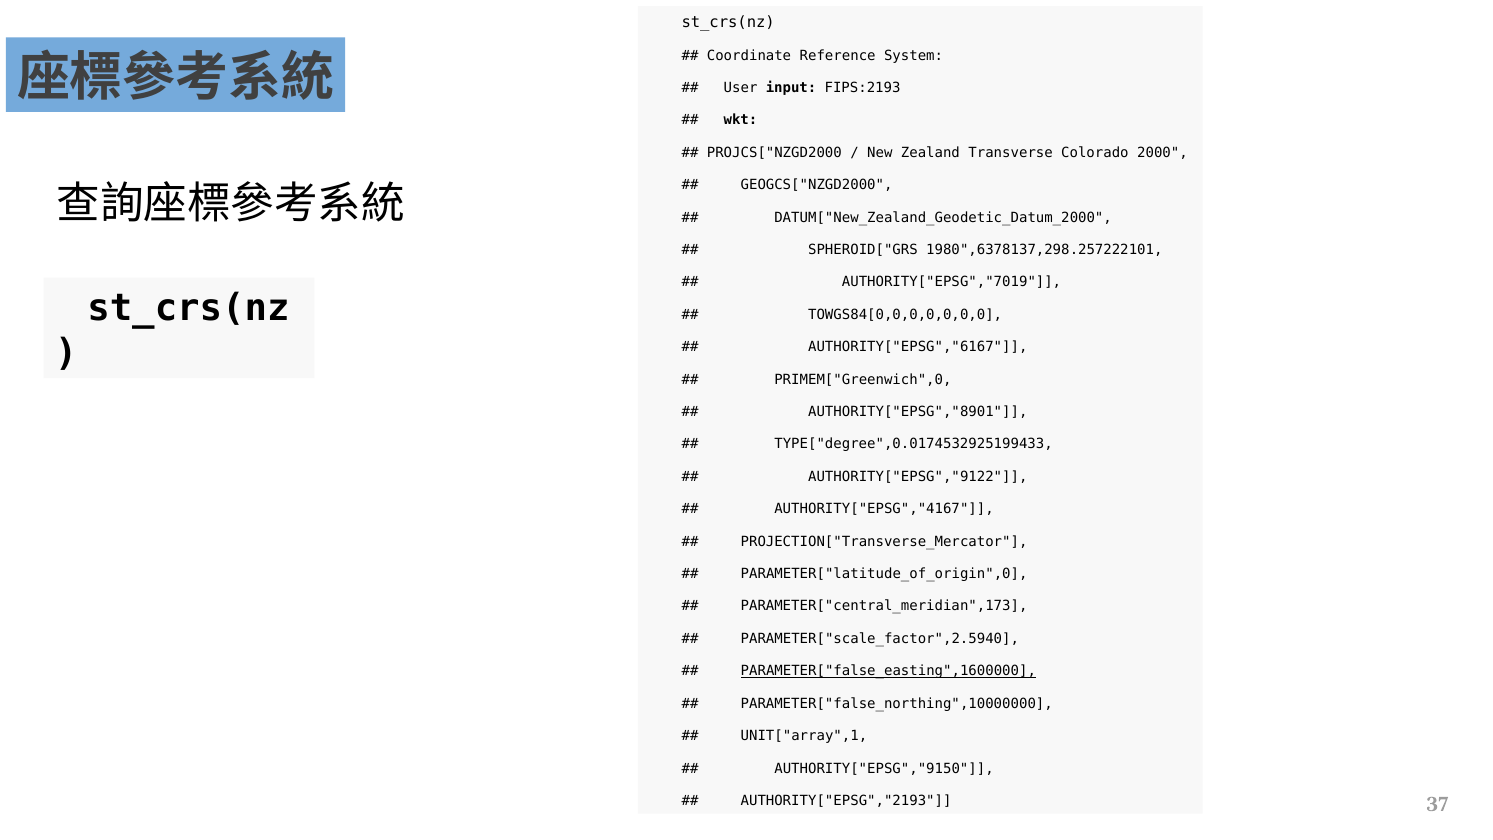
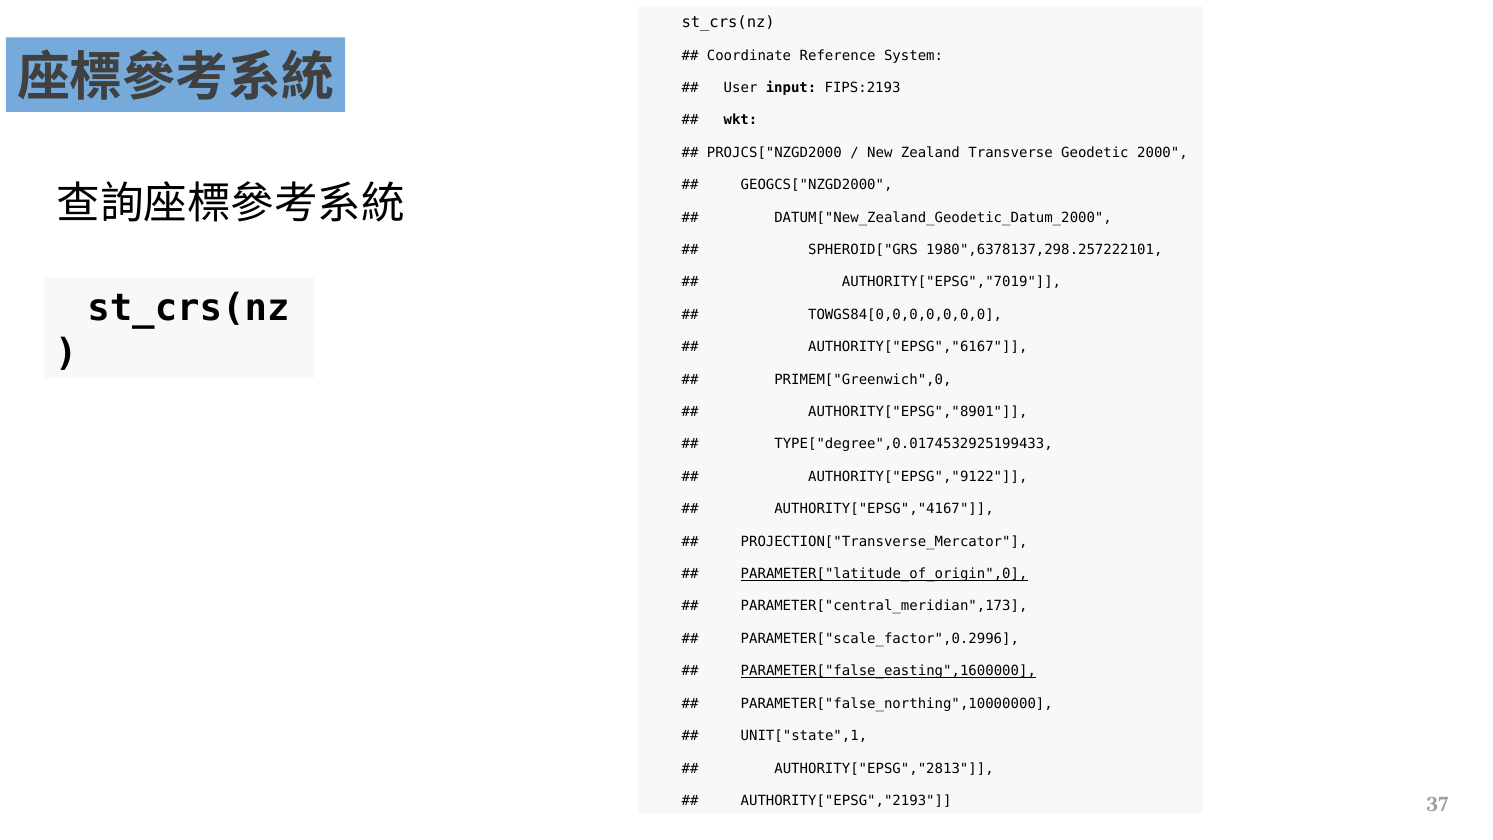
Colorado: Colorado -> Geodetic (1095, 153)
PARAMETER["latitude_of_origin",0 underline: none -> present (884, 574)
PARAMETER["scale_factor",2.5940: PARAMETER["scale_factor",2.5940 -> PARAMETER["scale_factor",0.2996 (880, 639)
UNIT["array",1: UNIT["array",1 -> UNIT["state",1 (804, 736)
AUTHORITY["EPSG","9150: AUTHORITY["EPSG","9150 -> AUTHORITY["EPSG","2813 (884, 768)
